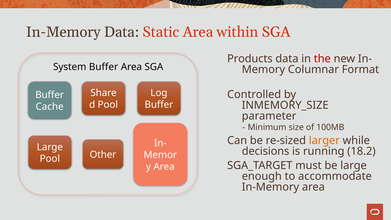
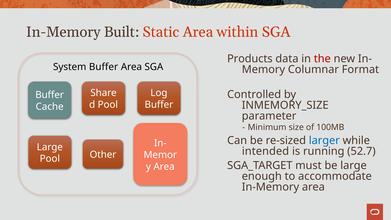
In-Memory Data: Data -> Built (122, 32)
larger colour: orange -> blue (324, 140)
decisions: decisions -> intended (265, 151)
18.2: 18.2 -> 52.7 (361, 151)
